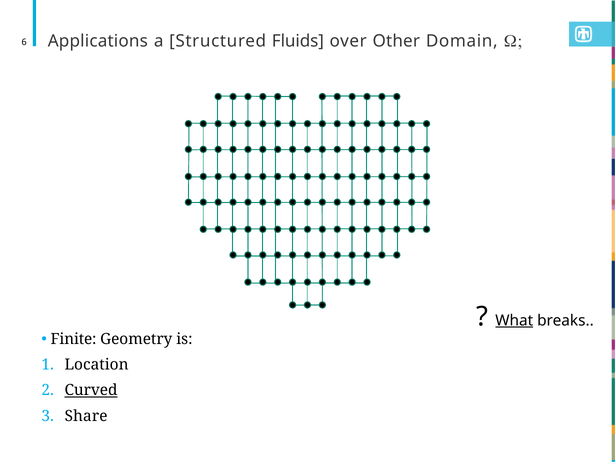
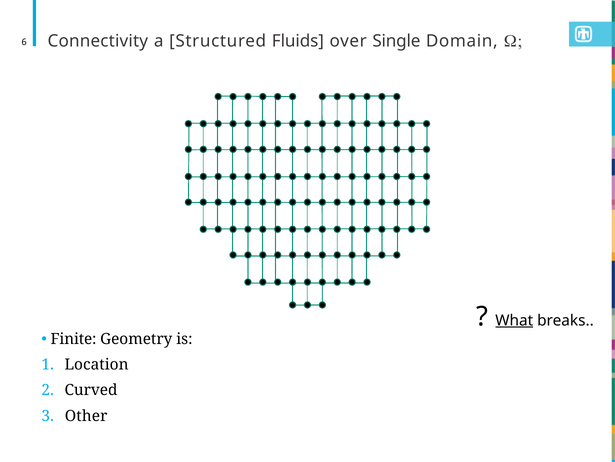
Applications: Applications -> Connectivity (98, 41)
Other: Other -> Single (396, 41)
Curved underline: present -> none (91, 390)
Share: Share -> Other (86, 415)
